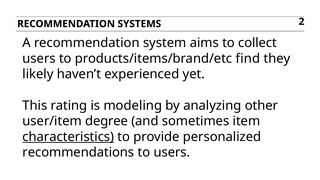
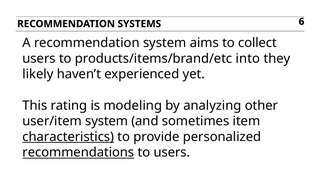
2: 2 -> 6 (302, 22)
find: find -> into (248, 58)
user/item degree: degree -> system (107, 121)
recommendations underline: none -> present (78, 152)
